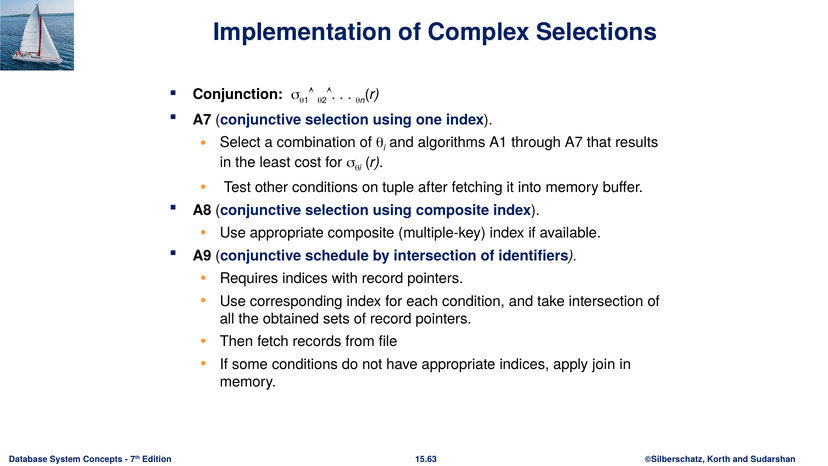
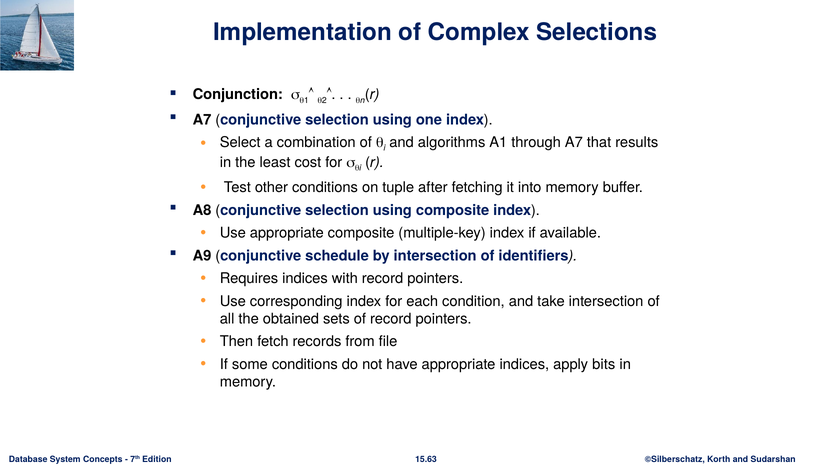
join: join -> bits (604, 364)
